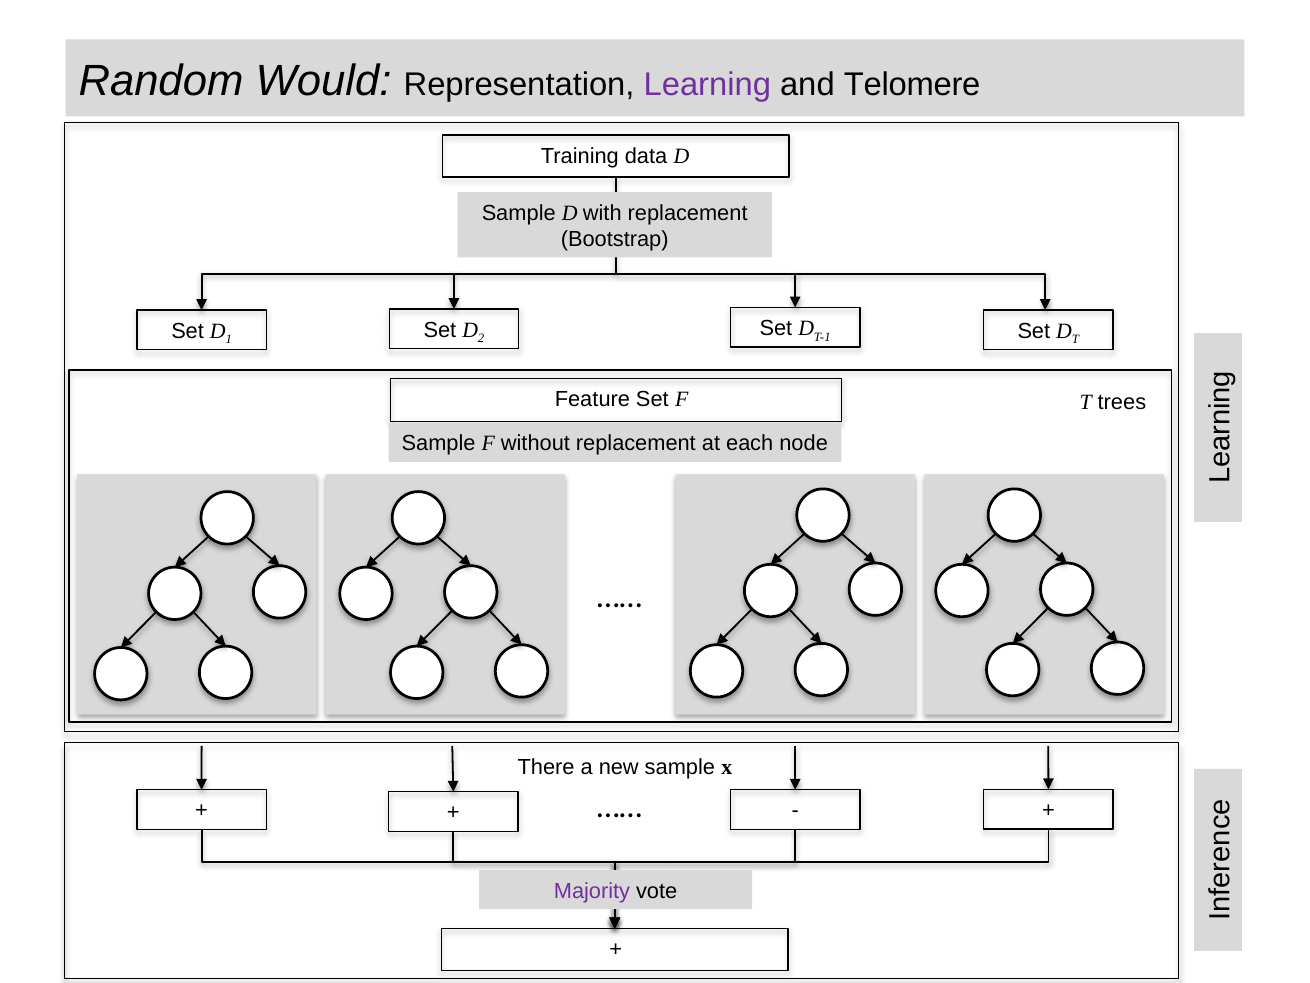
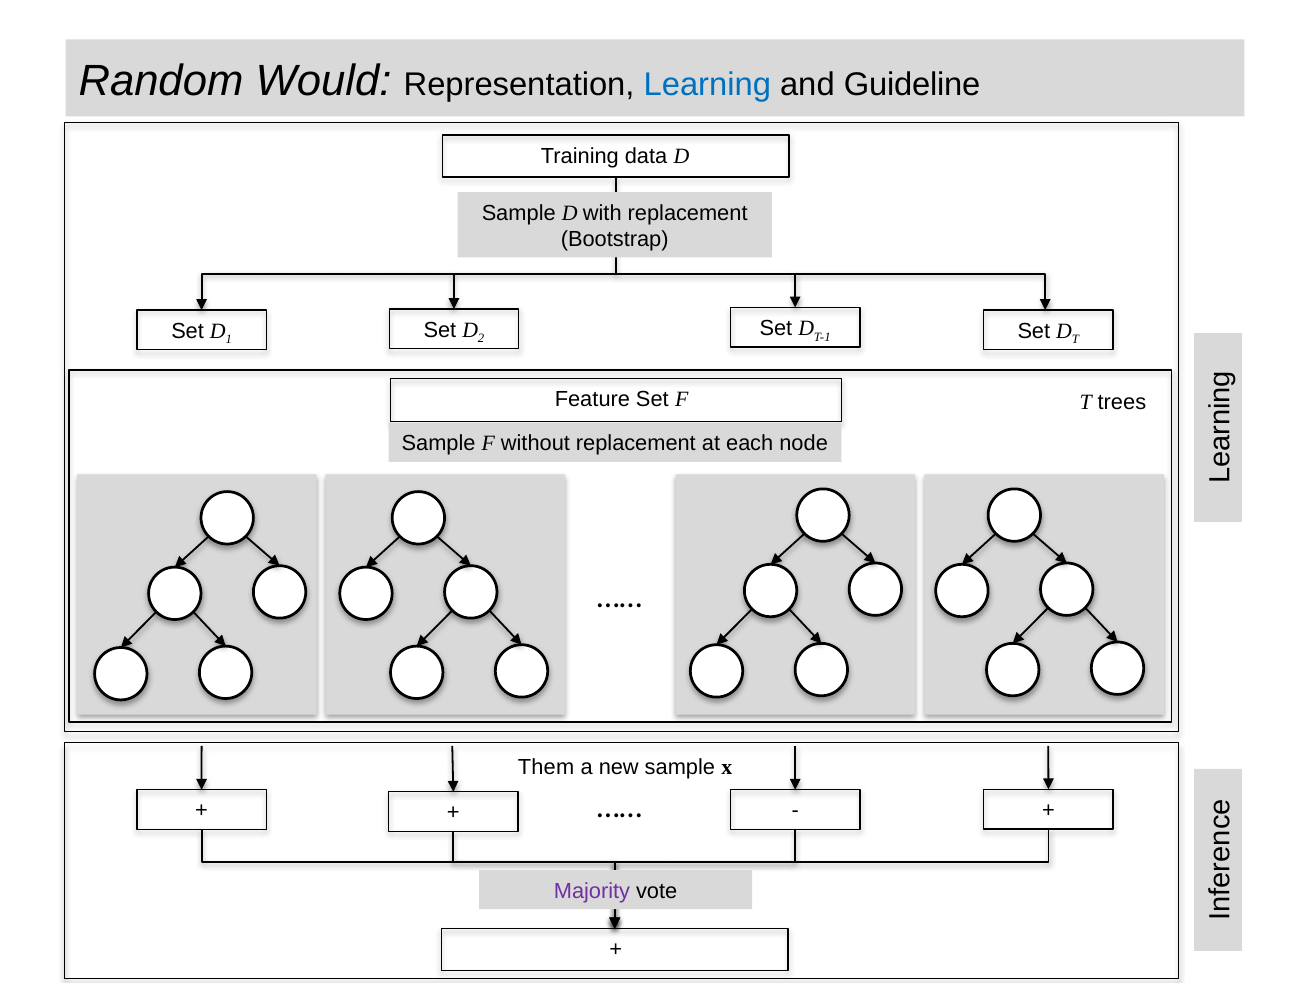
Learning colour: purple -> blue (707, 84)
Telomere: Telomere -> Guideline (912, 84)
There: There -> Them (546, 767)
